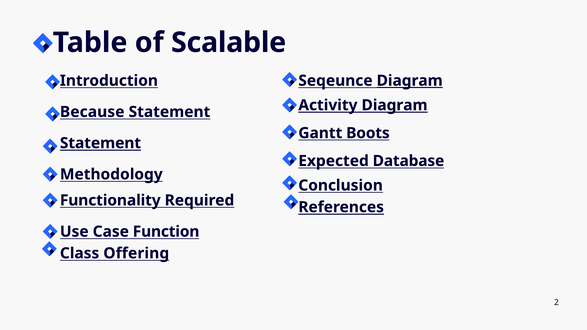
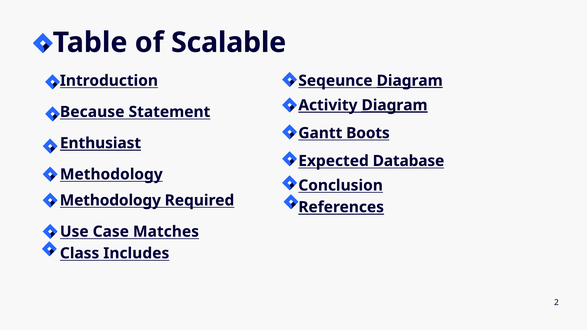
Diagram underline: none -> present (395, 105)
Statement: Statement -> Enthusiast (100, 143)
Functionality: Functionality -> Methodology (110, 200)
Function: Function -> Matches (166, 232)
Offering: Offering -> Includes (136, 253)
